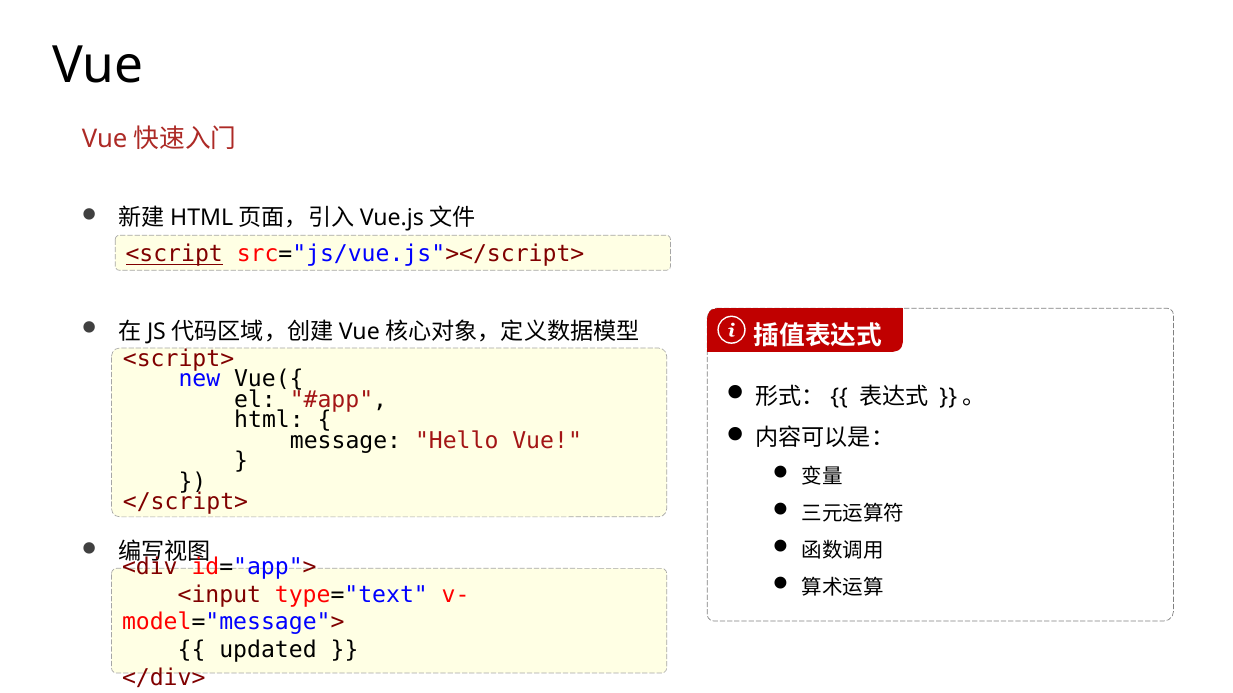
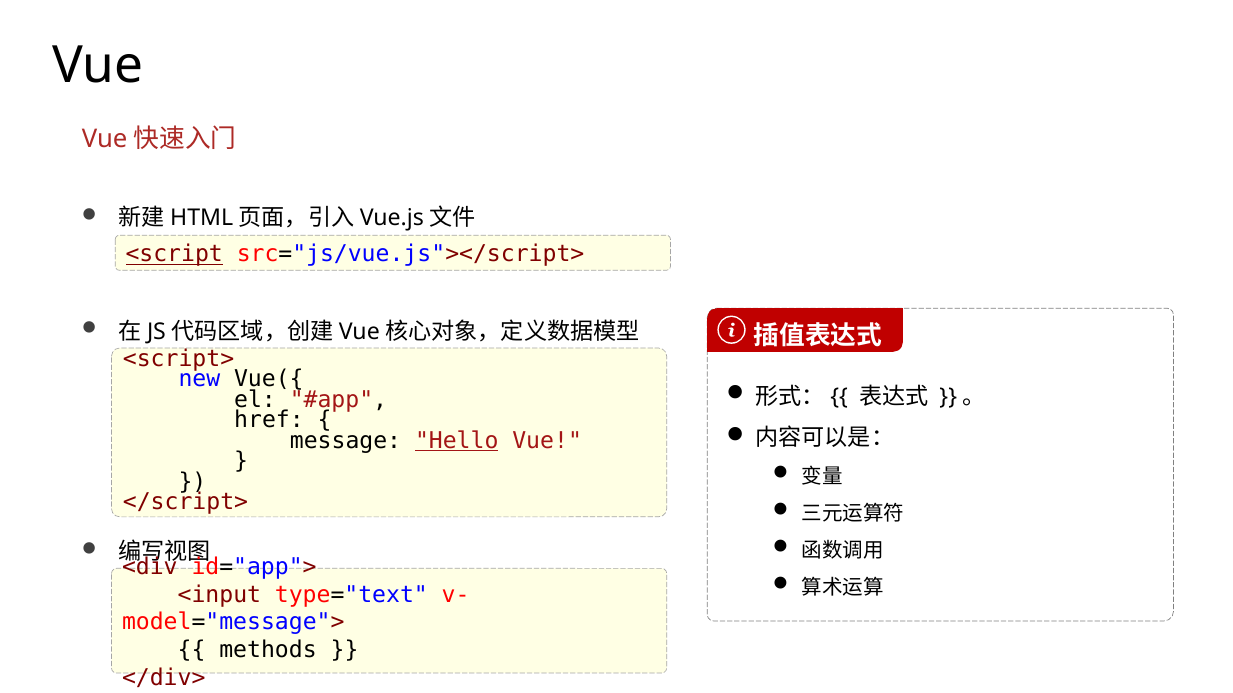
html: html -> href (269, 420)
Hello underline: none -> present (457, 441)
updated: updated -> methods (268, 651)
